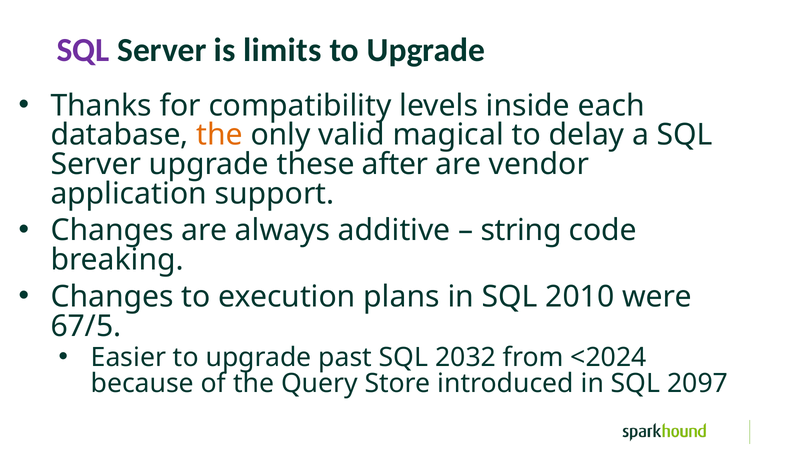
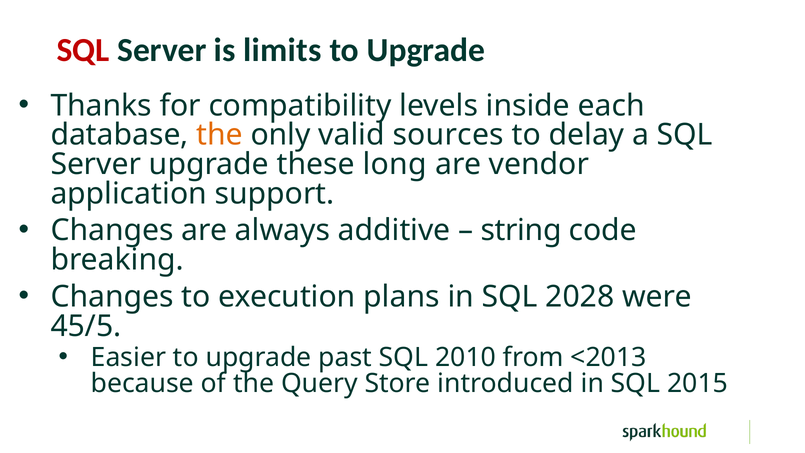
SQL colour: purple -> red (83, 50)
magical: magical -> sources (448, 135)
after: after -> long (395, 164)
2010: 2010 -> 2028 (580, 297)
67/5: 67/5 -> 45/5 (86, 326)
2032: 2032 -> 2010 (466, 357)
<2024: <2024 -> <2013 (608, 357)
2097: 2097 -> 2015 (698, 383)
